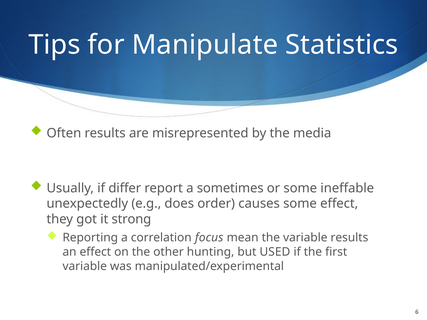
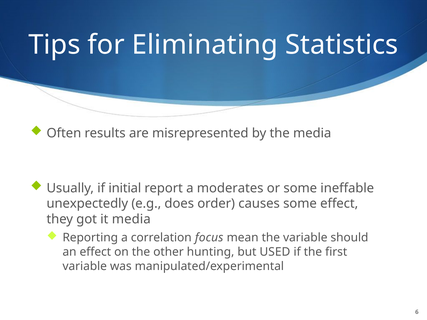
Manipulate: Manipulate -> Eliminating (205, 45)
differ: differ -> initial (125, 188)
sometimes: sometimes -> moderates (230, 188)
it strong: strong -> media (131, 219)
variable results: results -> should (349, 238)
